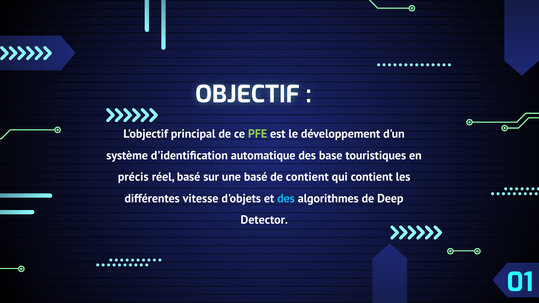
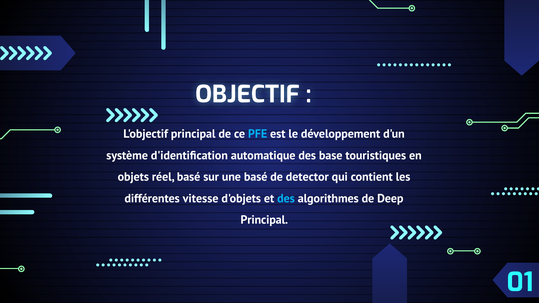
PFE colour: light green -> light blue (258, 134)
précis: précis -> objets (133, 177)
de contient: contient -> detector (307, 177)
Detector: Detector -> Principal (264, 220)
